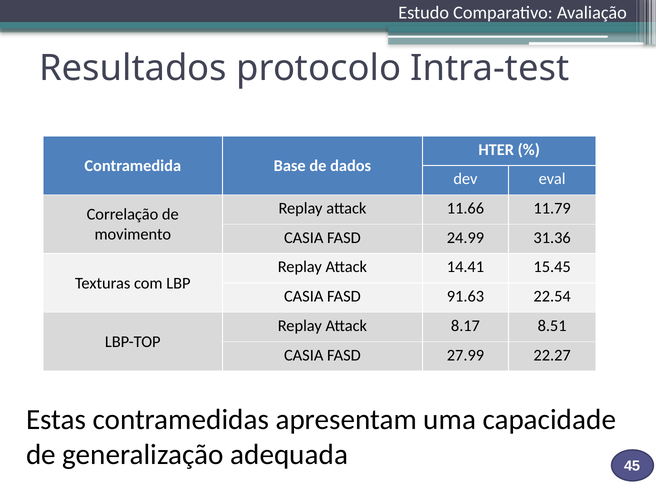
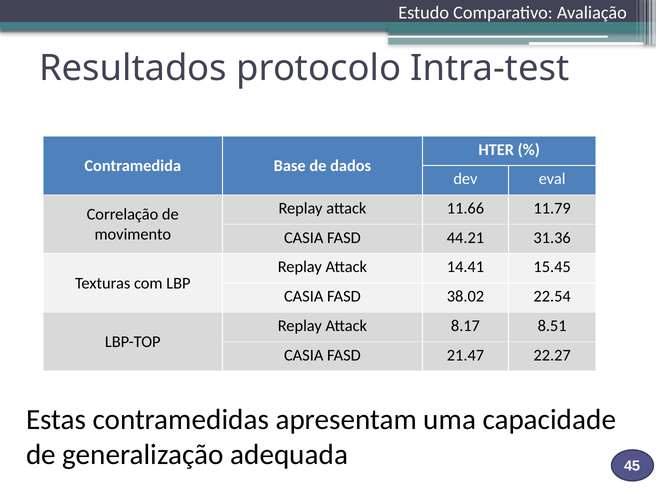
24.99: 24.99 -> 44.21 (465, 238)
91.63: 91.63 -> 38.02 (465, 296)
27.99: 27.99 -> 21.47 (465, 355)
